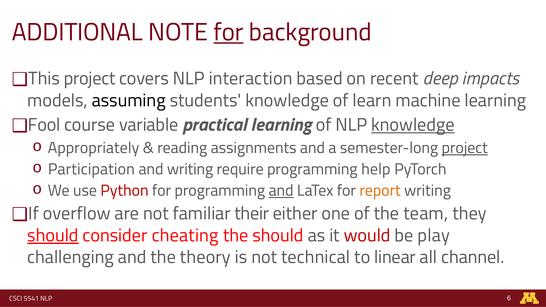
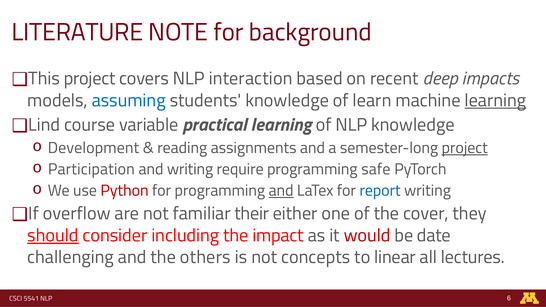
ADDITIONAL: ADDITIONAL -> LITERATURE (77, 32)
for underline: present -> none (229, 32)
assuming colour: black -> blue (129, 100)
learning underline: none -> present (495, 100)
Fool: Fool -> Lind (44, 125)
knowledge underline: present -> none (413, 125)
Appropriately: Appropriately -> Development (94, 148)
help: help -> safe (376, 169)
report colour: orange -> blue (380, 191)
team: team -> cover (426, 214)
cheating: cheating -> including (185, 236)
the should: should -> impact (278, 236)
play: play -> date (434, 236)
theory: theory -> others (205, 257)
technical: technical -> concepts (316, 257)
channel: channel -> lectures (473, 257)
